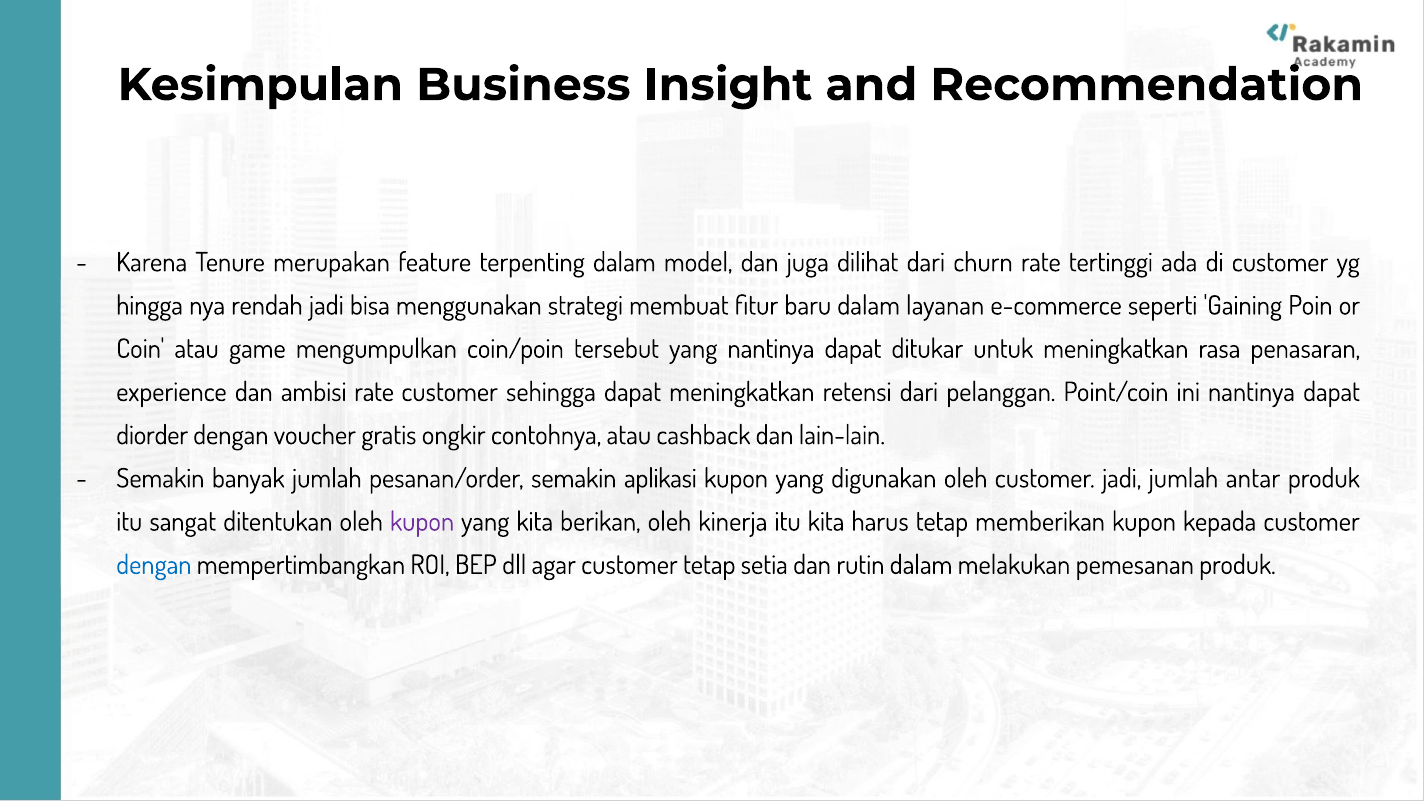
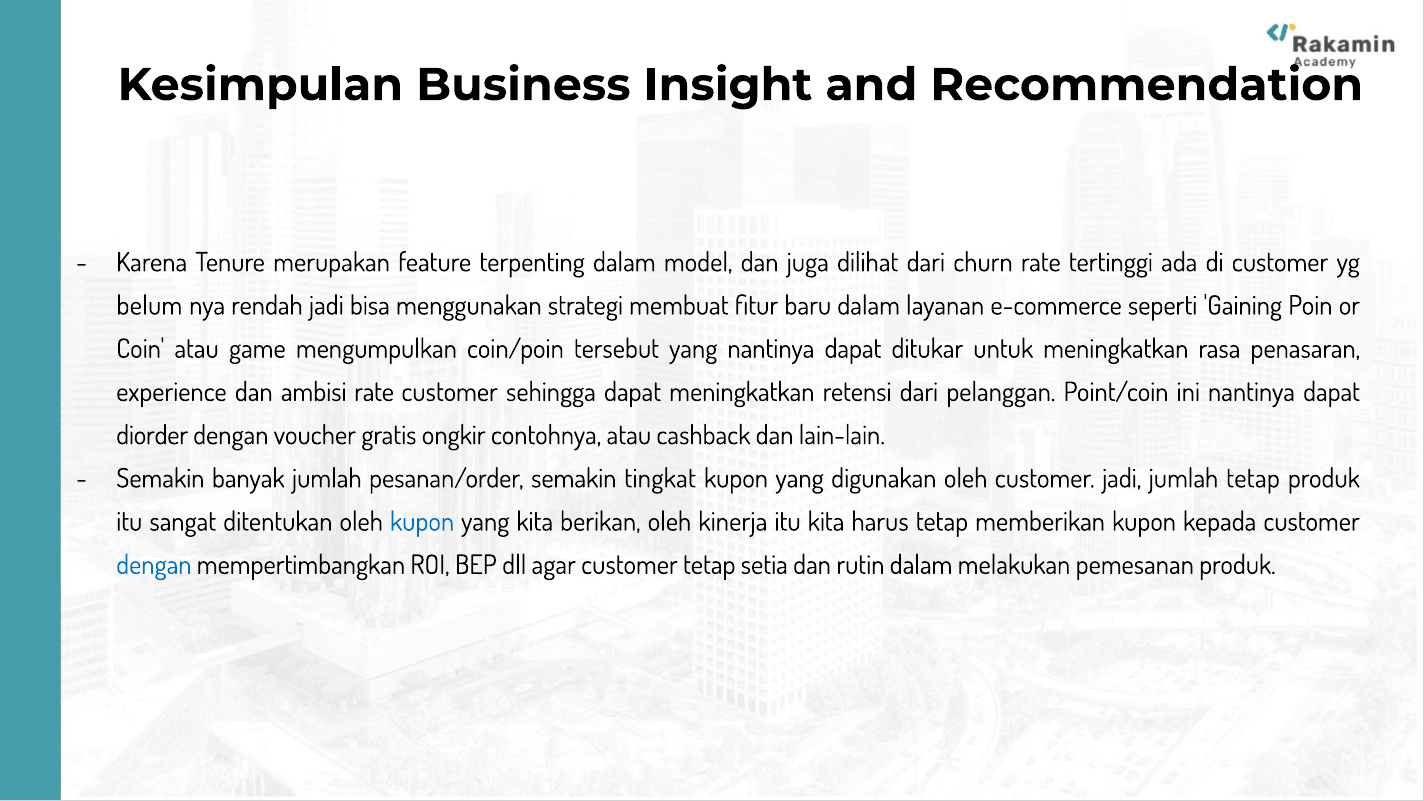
hingga: hingga -> belum (149, 306)
aplikasi: aplikasi -> tingkat (660, 479)
jumlah antar: antar -> tetap (1253, 479)
kupon colour: purple -> blue (422, 522)
